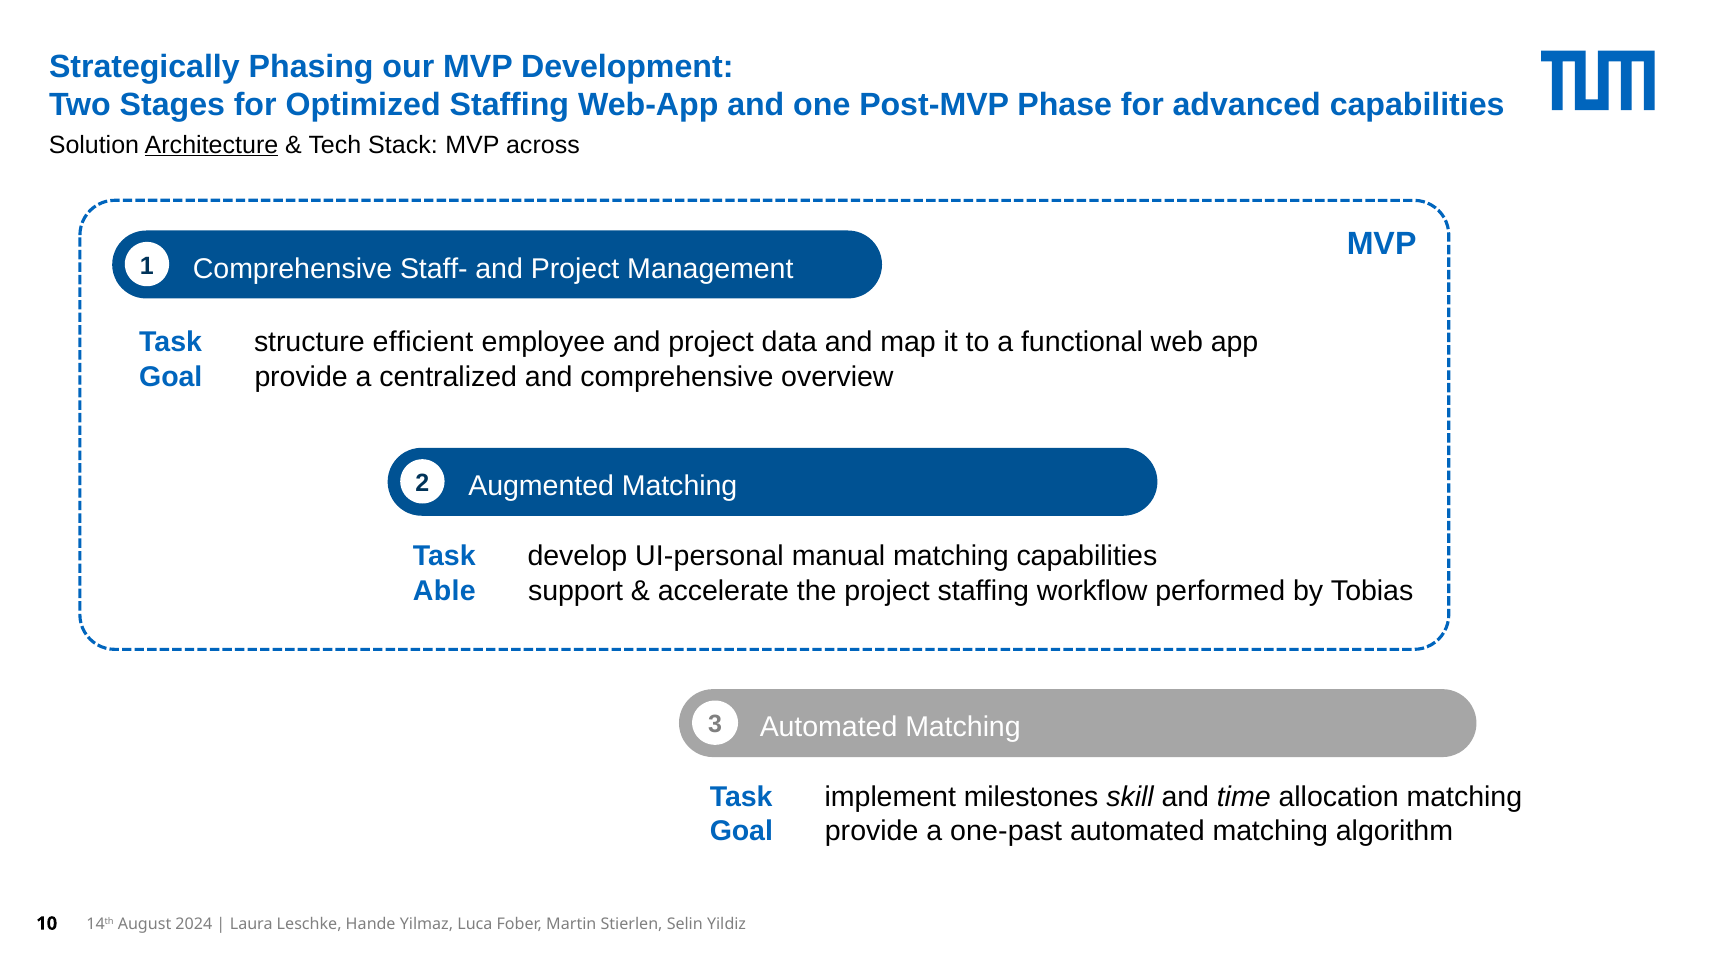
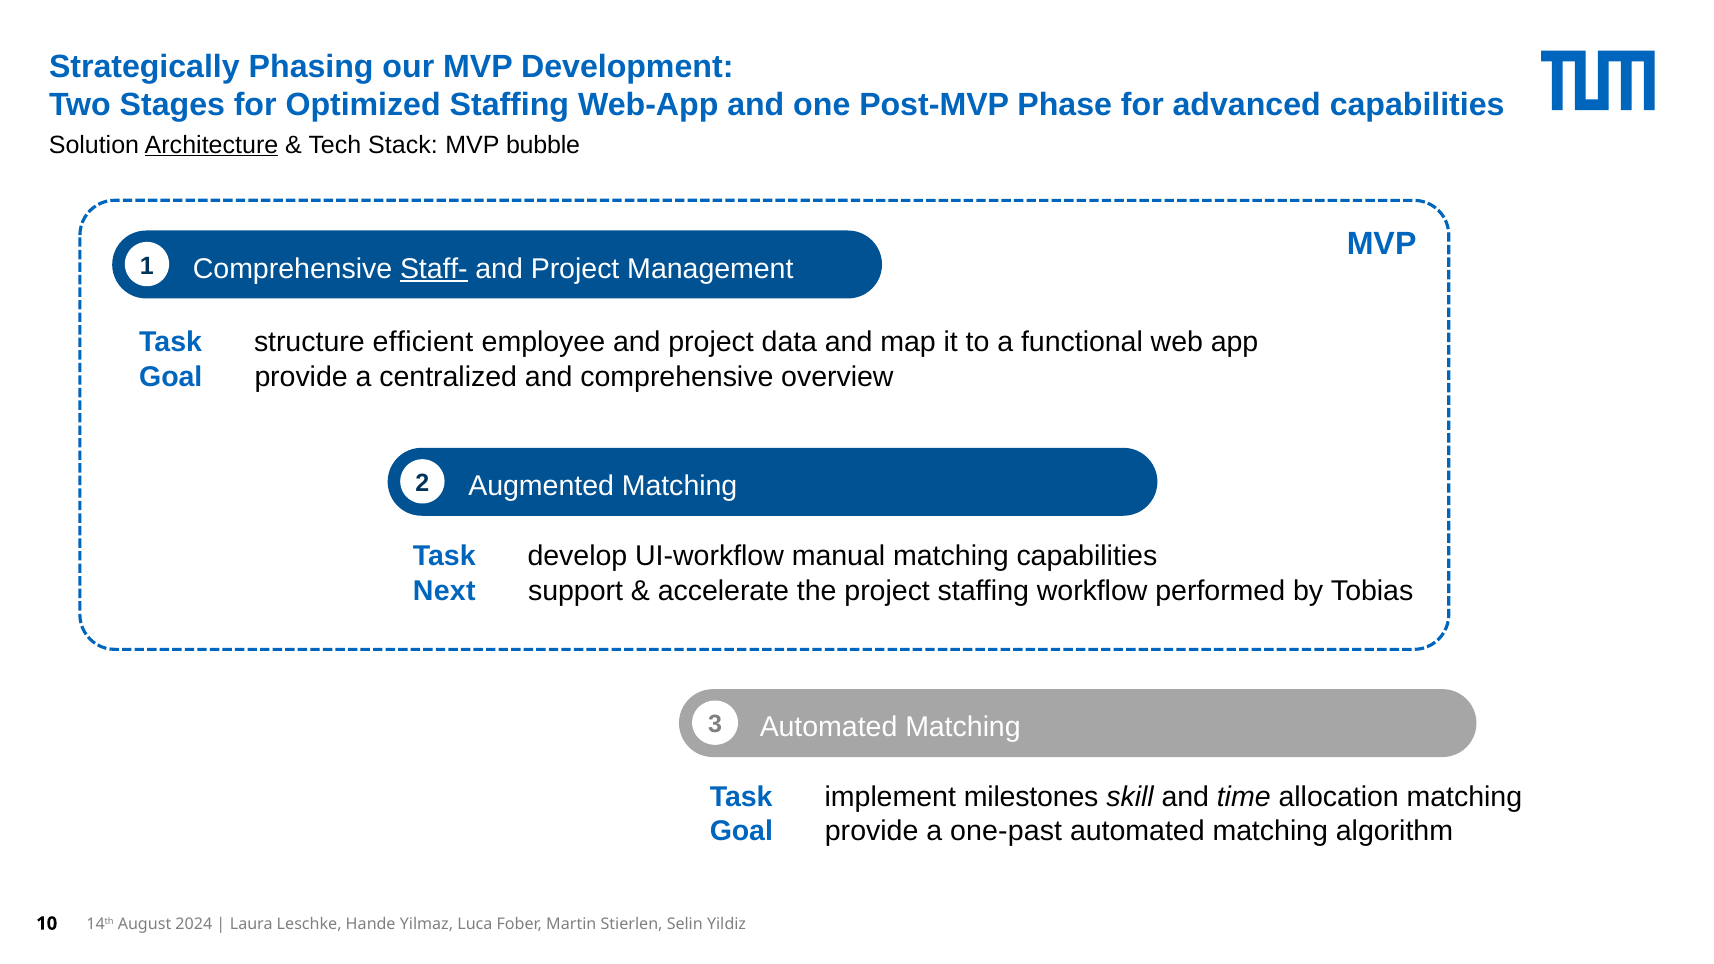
across: across -> bubble (543, 145)
Staff- underline: none -> present (434, 269)
UI-personal: UI-personal -> UI-workflow (710, 557)
Able: Able -> Next (444, 591)
